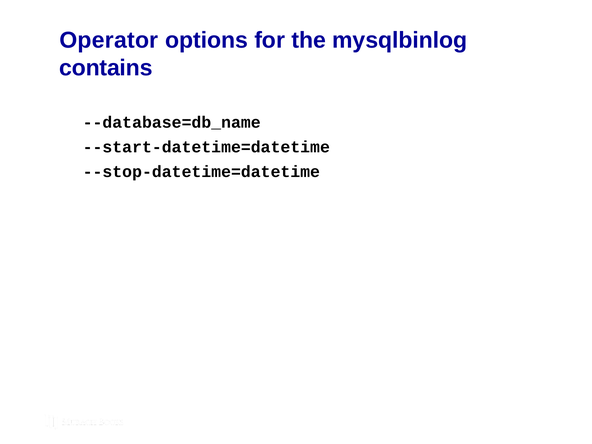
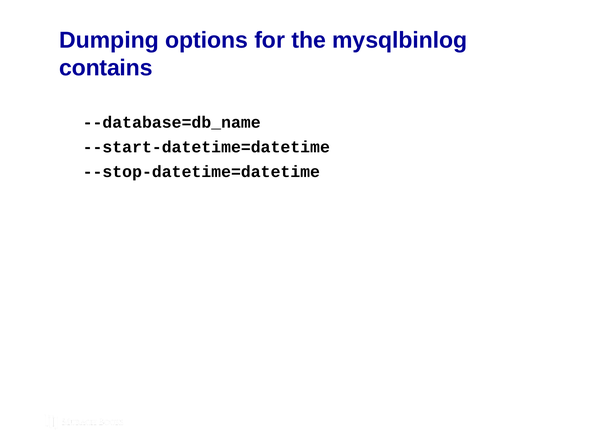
Operator: Operator -> Dumping (109, 40)
